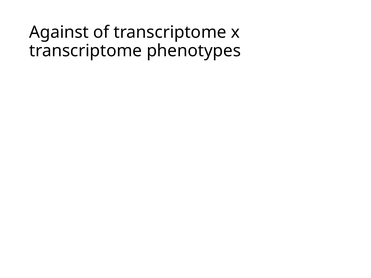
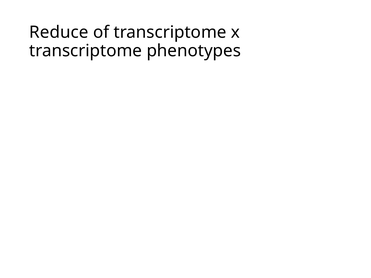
Against: Against -> Reduce (59, 32)
